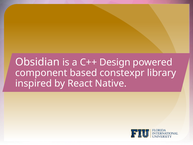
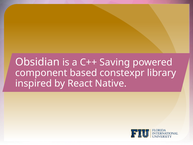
Design: Design -> Saving (115, 62)
